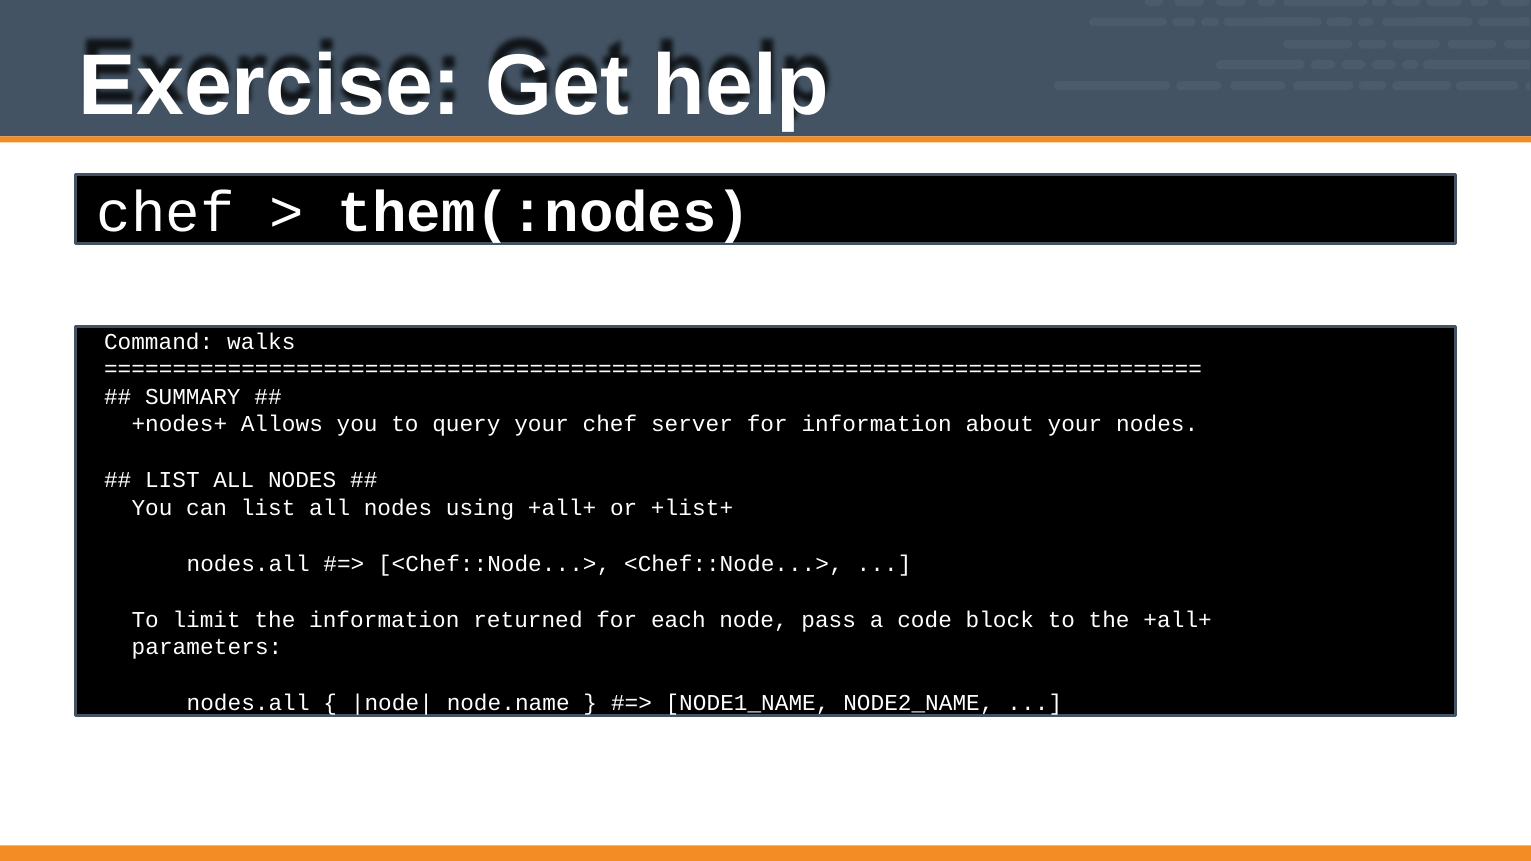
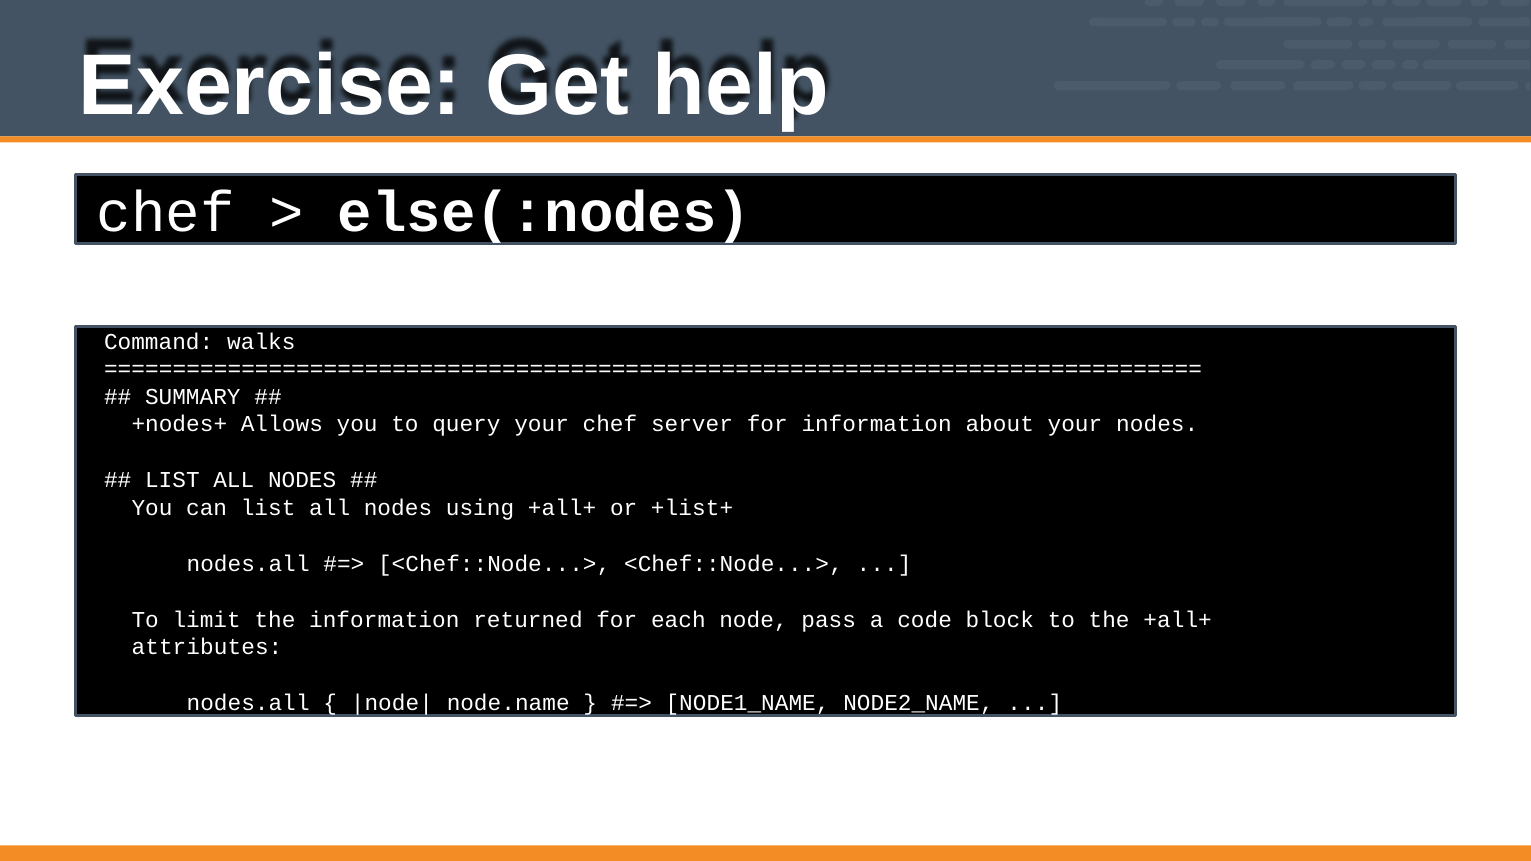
them(:nodes: them(:nodes -> else(:nodes (545, 213)
parameters: parameters -> attributes (207, 647)
